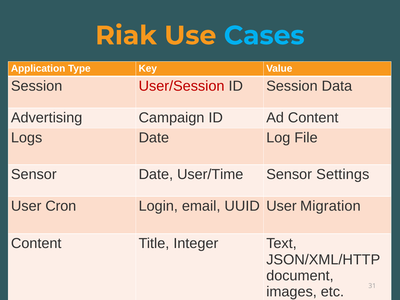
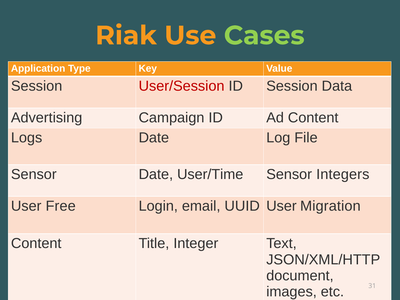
Cases colour: light blue -> light green (264, 36)
Settings: Settings -> Integers (343, 174)
Cron: Cron -> Free (61, 206)
